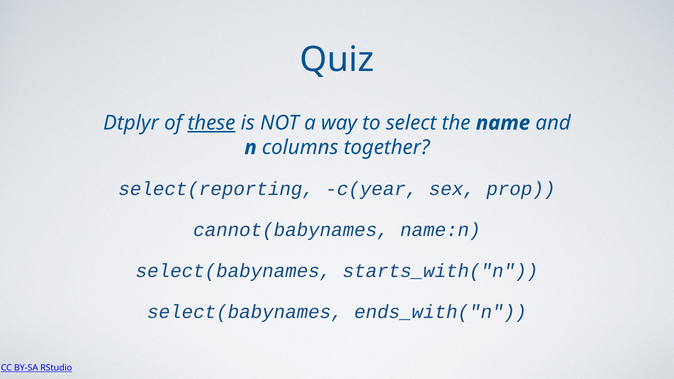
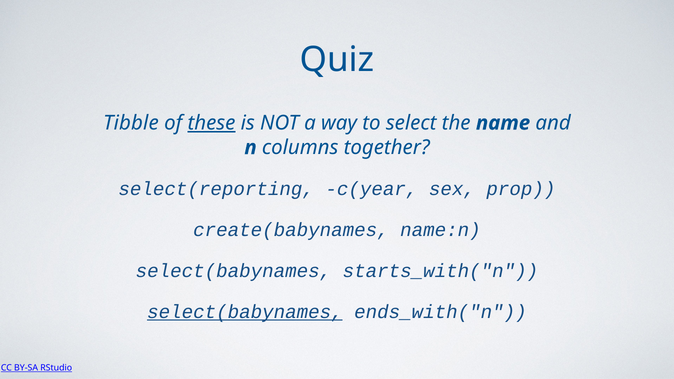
Dtplyr: Dtplyr -> Tibble (131, 123)
cannot(babynames: cannot(babynames -> create(babynames (291, 230)
select(babynames underline: none -> present (245, 312)
